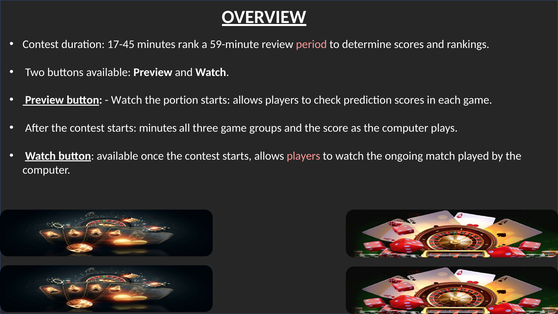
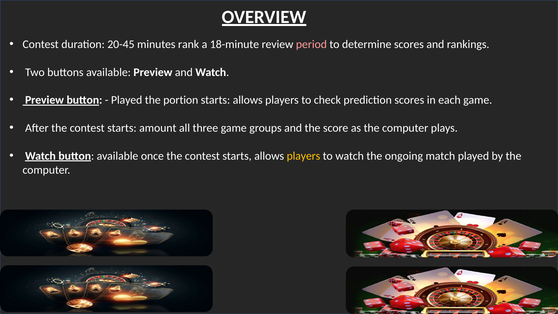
17-45: 17-45 -> 20-45 (121, 44)
59-minute: 59-minute -> 18-minute (234, 44)
Watch: Watch -> Played (127, 100)
starts minutes: minutes -> amount (158, 128)
players colour: pink -> yellow (303, 156)
